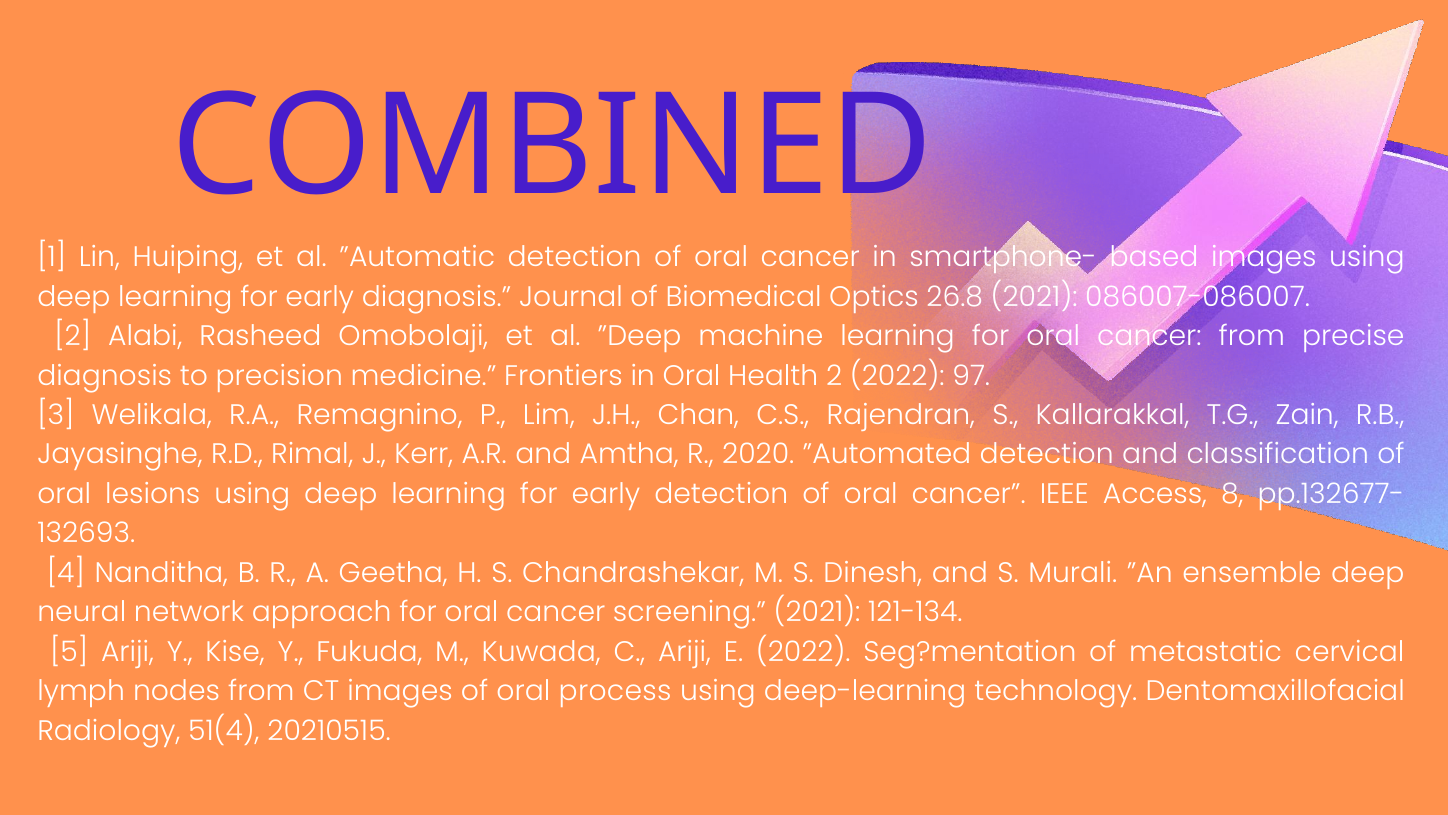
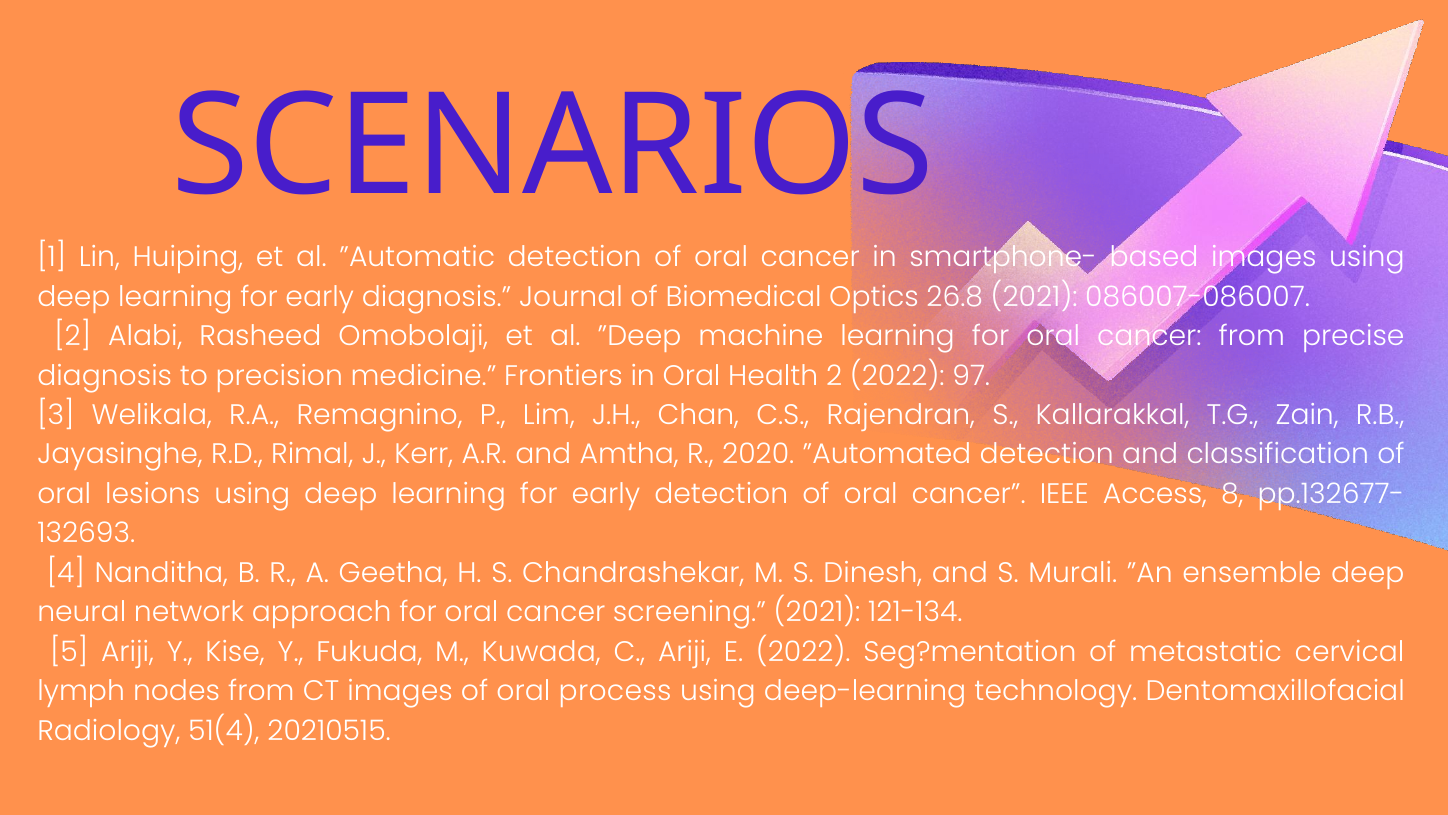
COMBINED: COMBINED -> SCENARIOS (553, 147)
